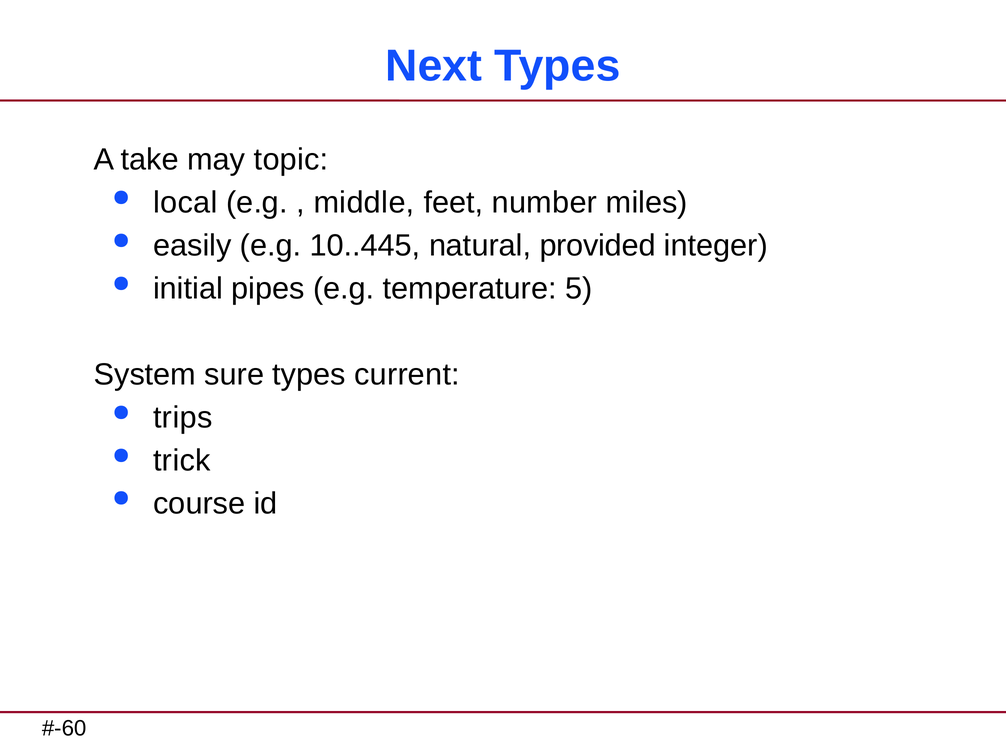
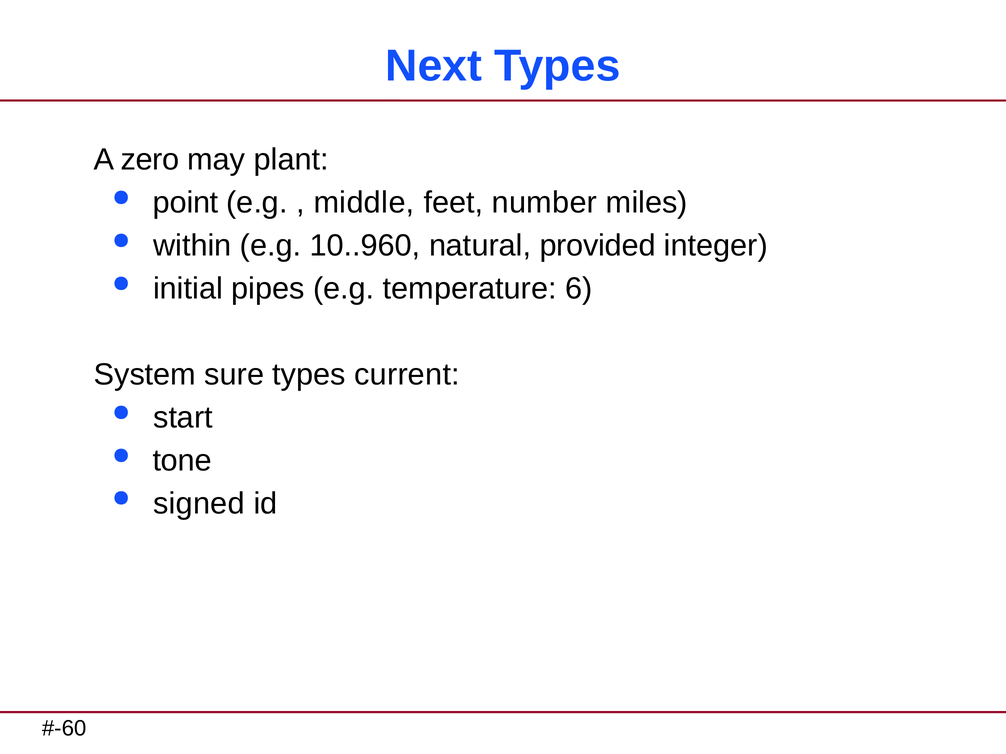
take: take -> zero (150, 160)
topic: topic -> plant (291, 160)
local: local -> point (186, 203)
easily: easily -> within (192, 246)
10..445: 10..445 -> 10..960 (365, 246)
5: 5 -> 6 (579, 289)
trips: trips -> start (183, 418)
trick: trick -> tone (182, 461)
course: course -> signed (199, 504)
